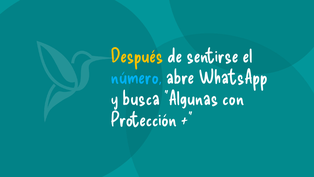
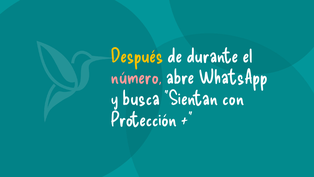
sentirse: sentirse -> durante (213, 56)
número colour: light blue -> pink (136, 77)
Algunas: Algunas -> Sientan (191, 98)
